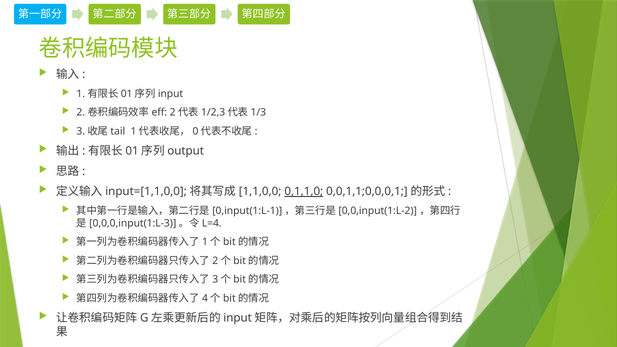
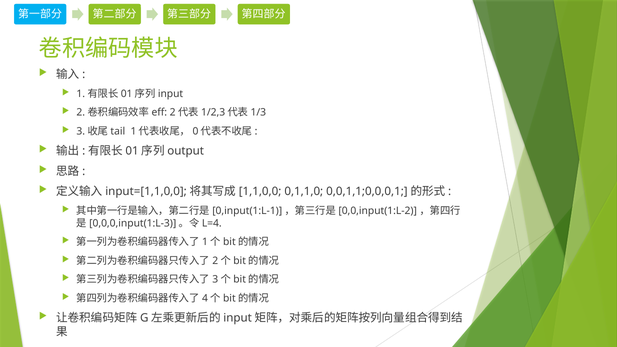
0,1,1,0 underline: present -> none (304, 192)
